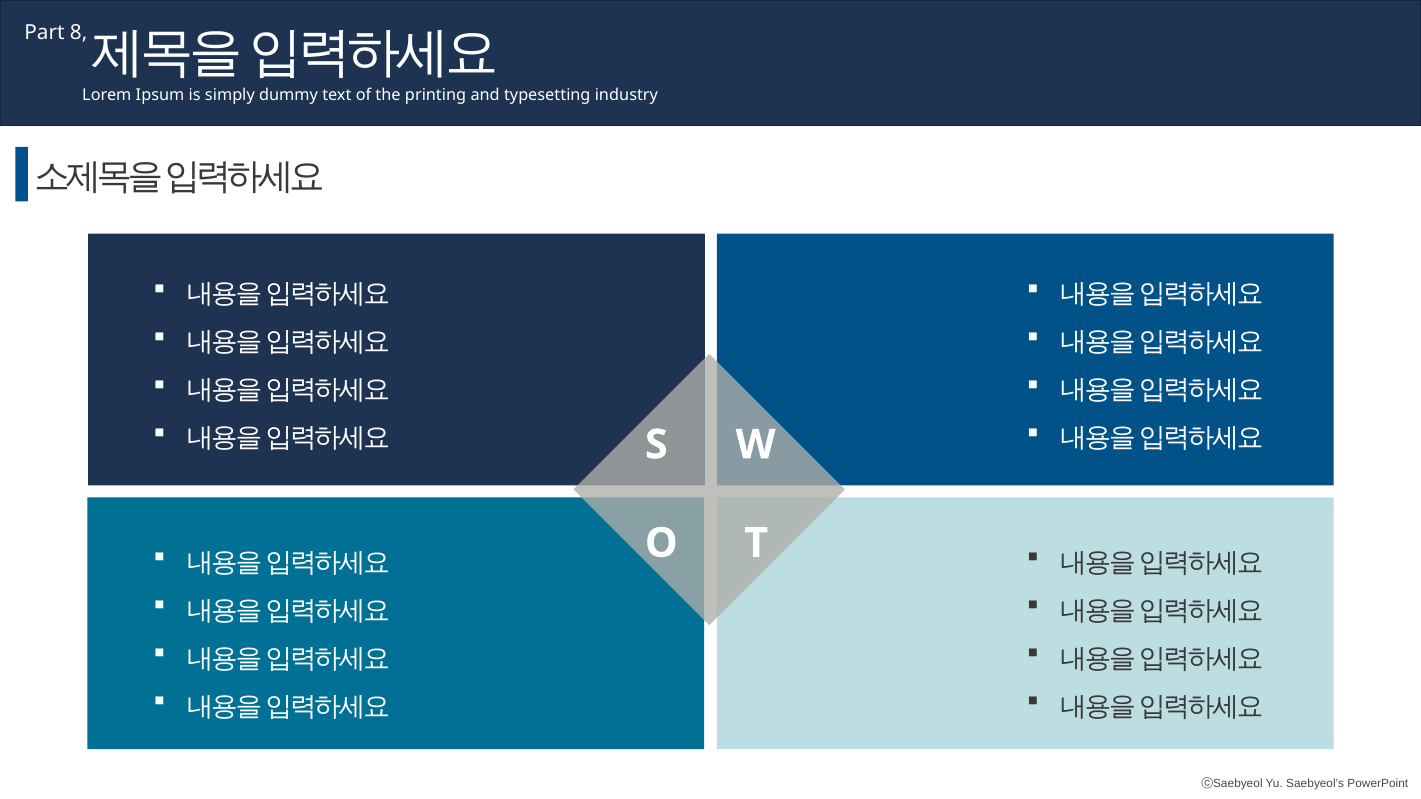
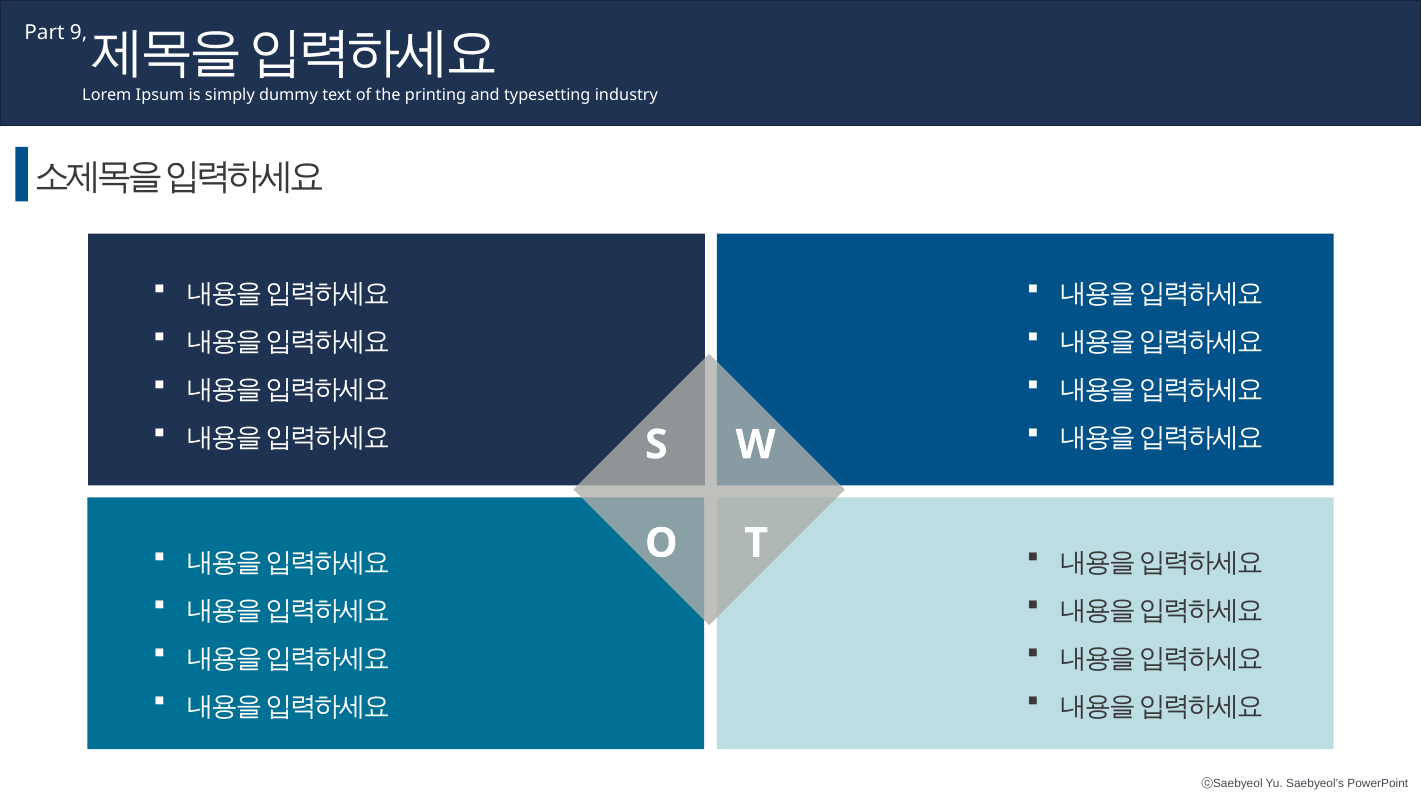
8: 8 -> 9 (79, 33)
